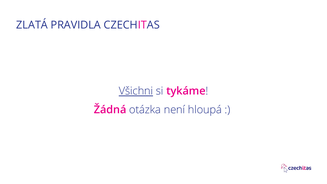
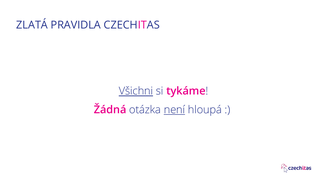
není underline: none -> present (174, 110)
